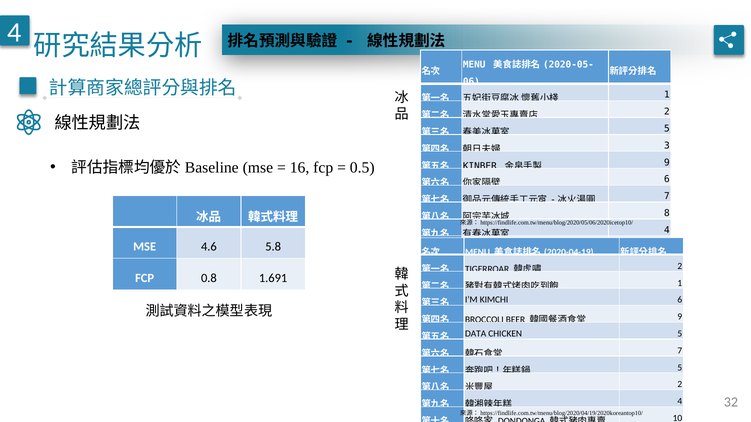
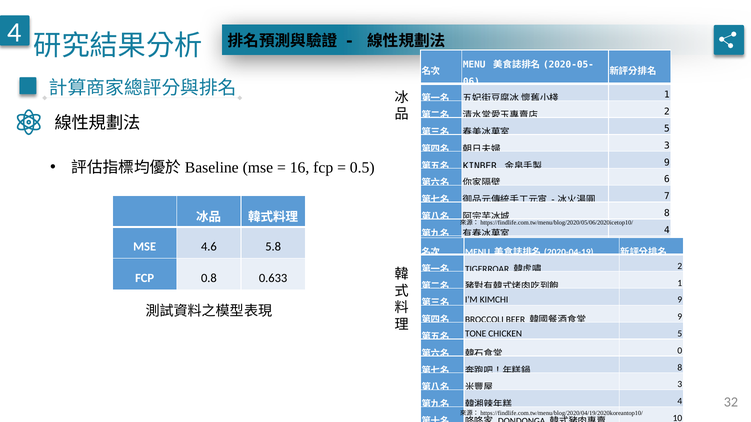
1.691: 1.691 -> 0.633 (273, 278)
KIMCHI 6: 6 -> 9 (680, 300)
DATA: DATA -> TONE (476, 334)
7: 7 -> 0 (680, 351)
5: 5 -> 8 (680, 368)
2: 2 -> 3 (680, 385)
